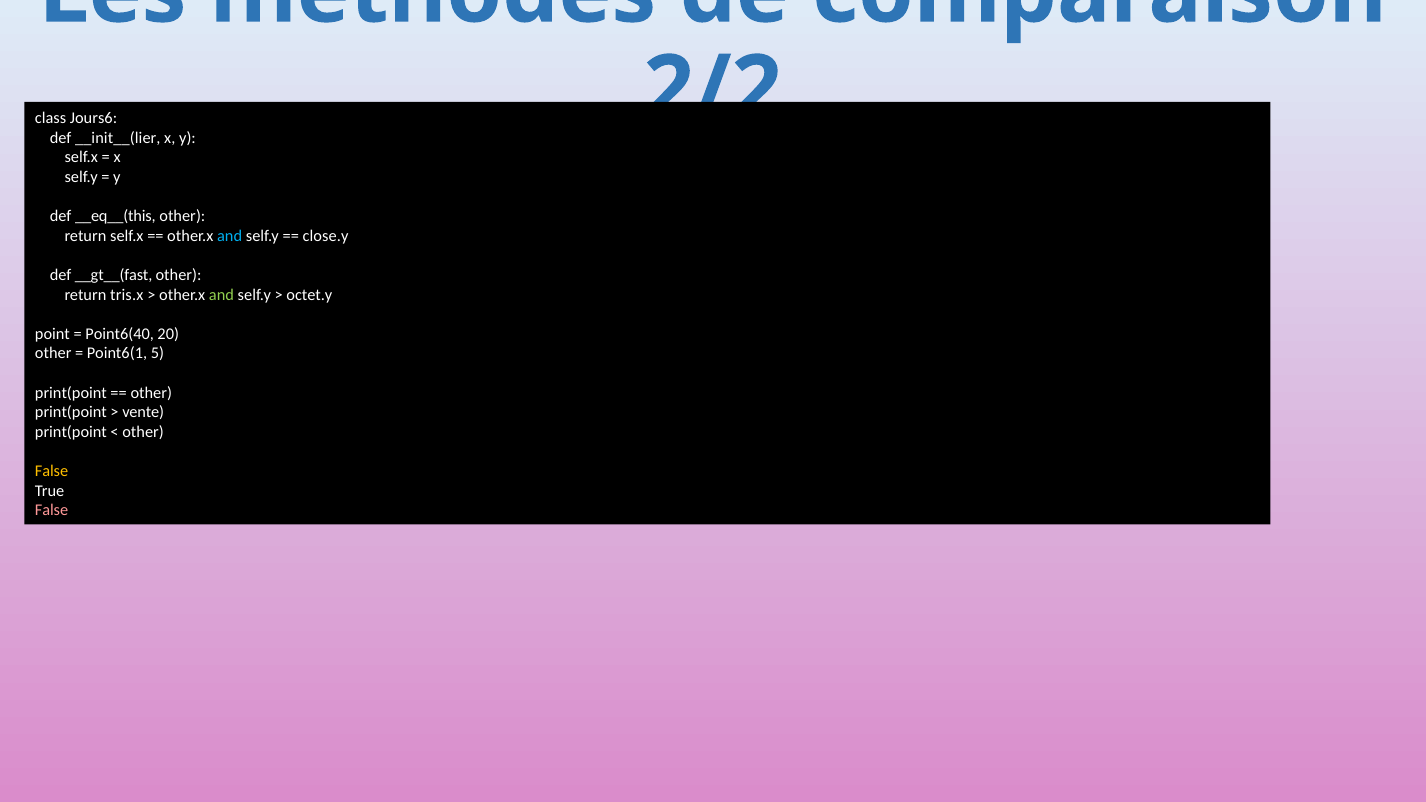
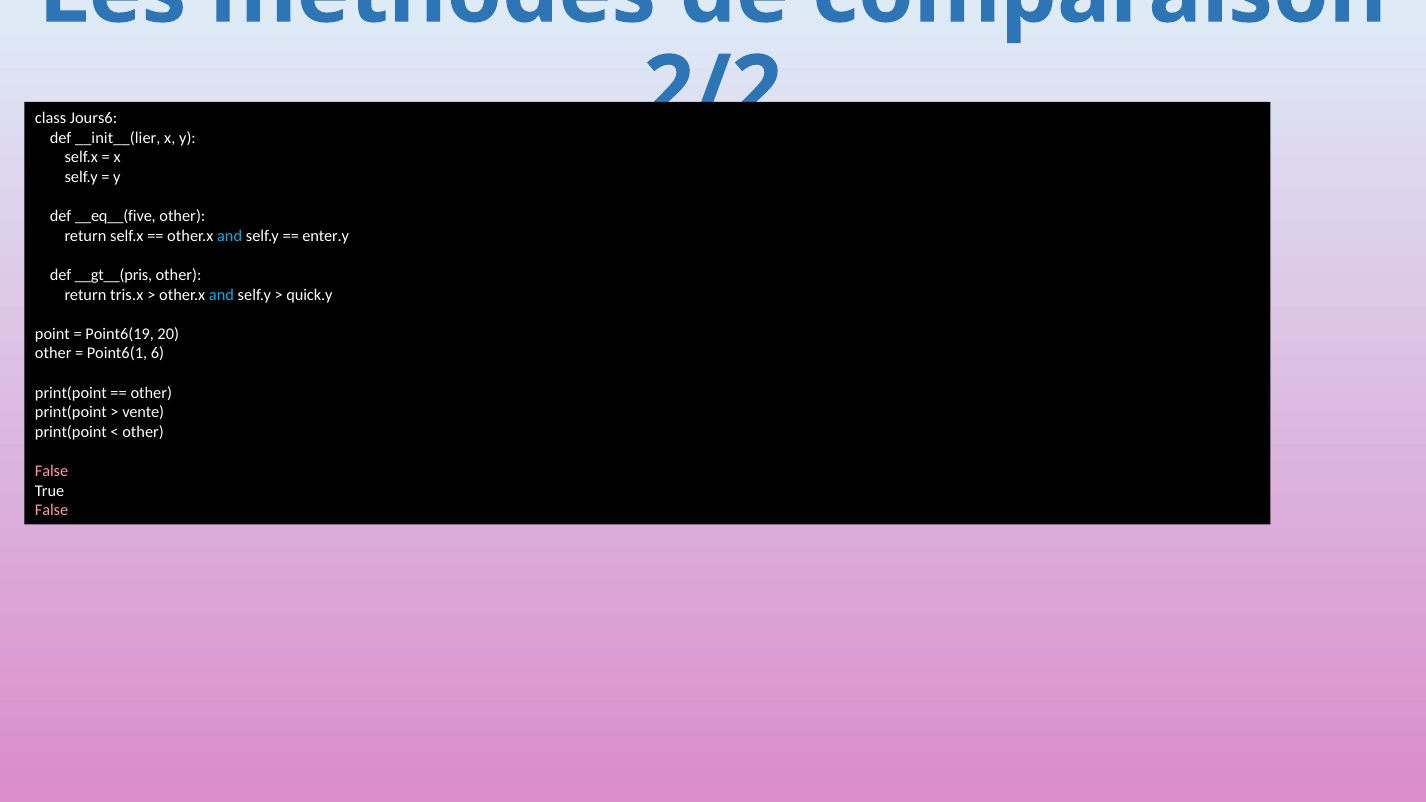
__eq__(this: __eq__(this -> __eq__(five (115, 216)
close.y: close.y -> enter.y (326, 236)
__gt__(fast: __gt__(fast -> __gt__(pris (114, 275)
and colour: light green -> light blue (221, 295)
octet.y: octet.y -> quick.y (309, 295)
Point6(40: Point6(40 -> Point6(19 (120, 334)
5: 5 -> 6 (157, 354)
False colour: yellow -> pink (52, 471)
